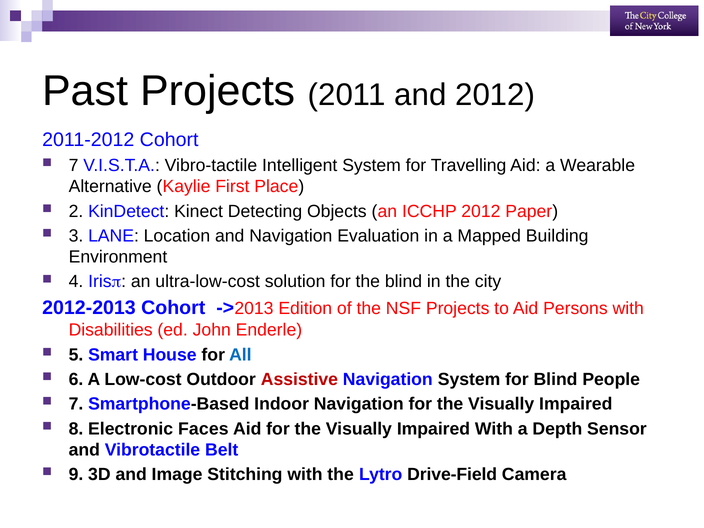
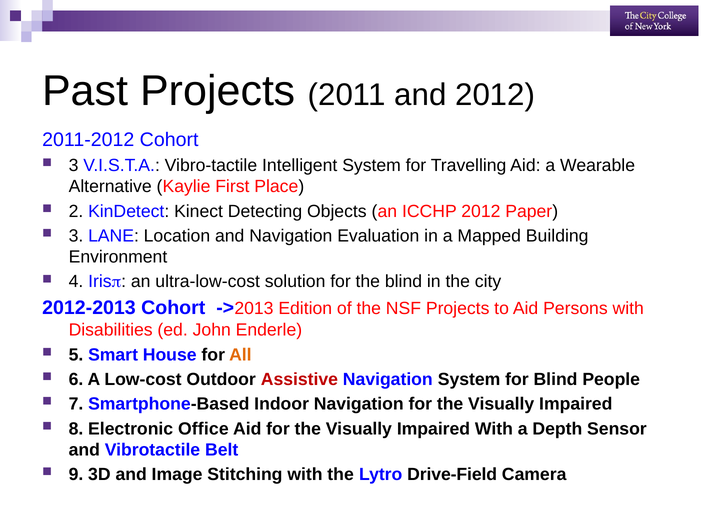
7: 7 -> 3 (74, 166)
All colour: blue -> orange (240, 355)
Faces: Faces -> Office (203, 429)
